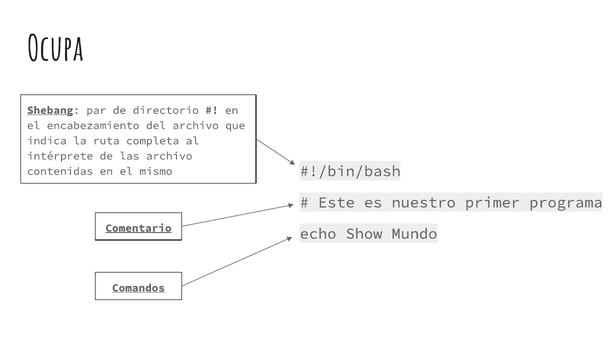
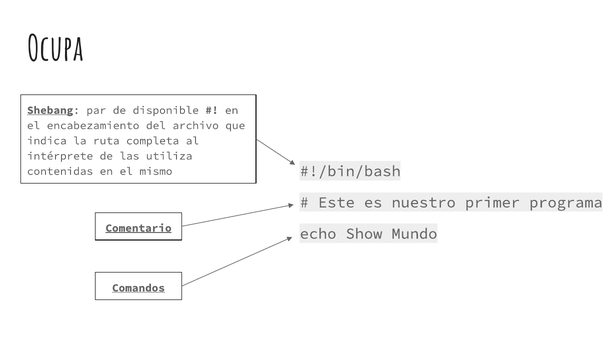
directorio: directorio -> disponible (166, 110)
las archivo: archivo -> utiliza (169, 156)
